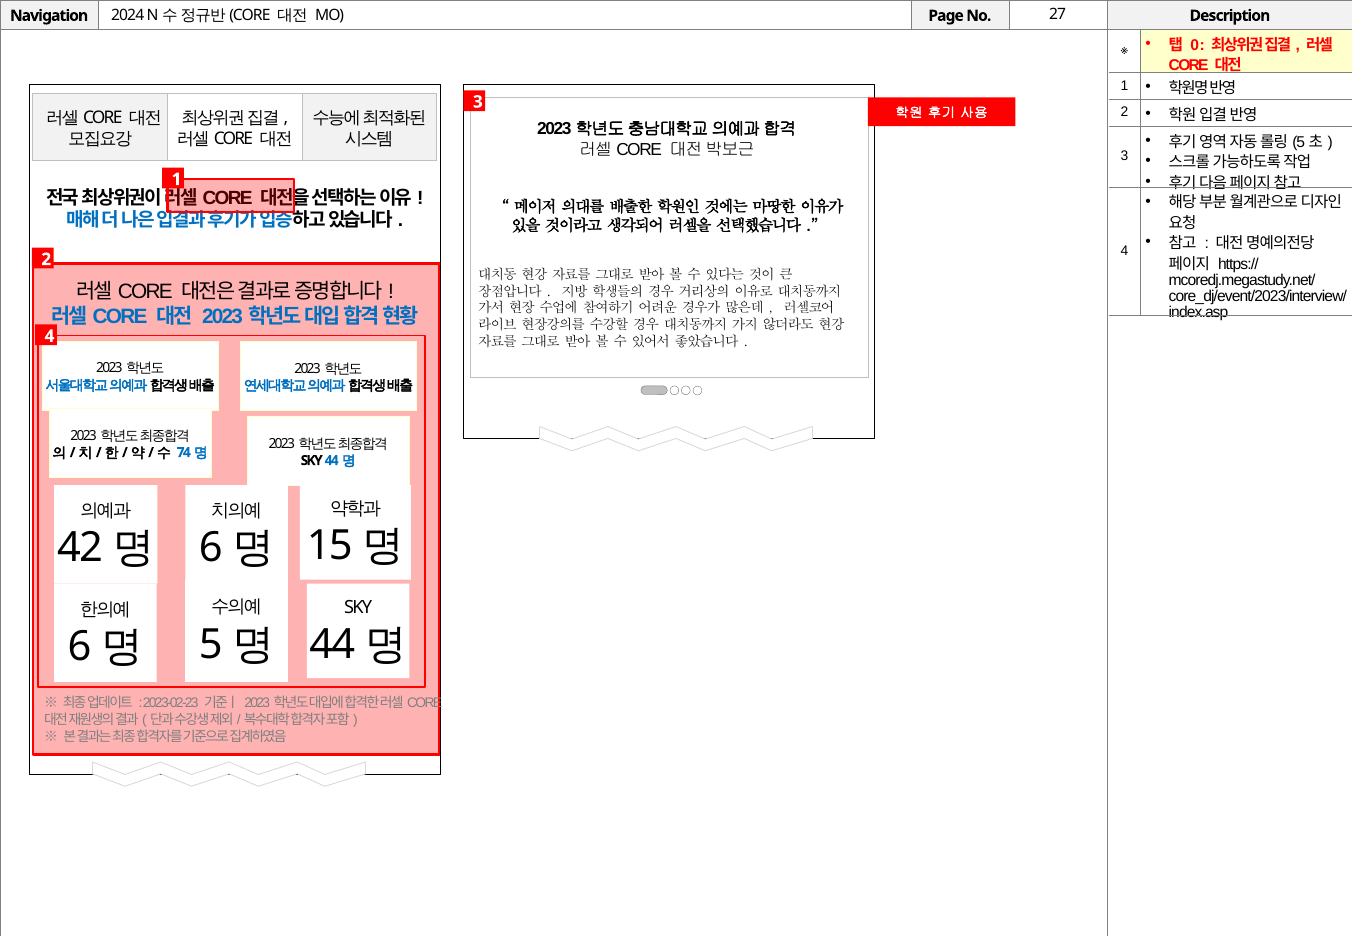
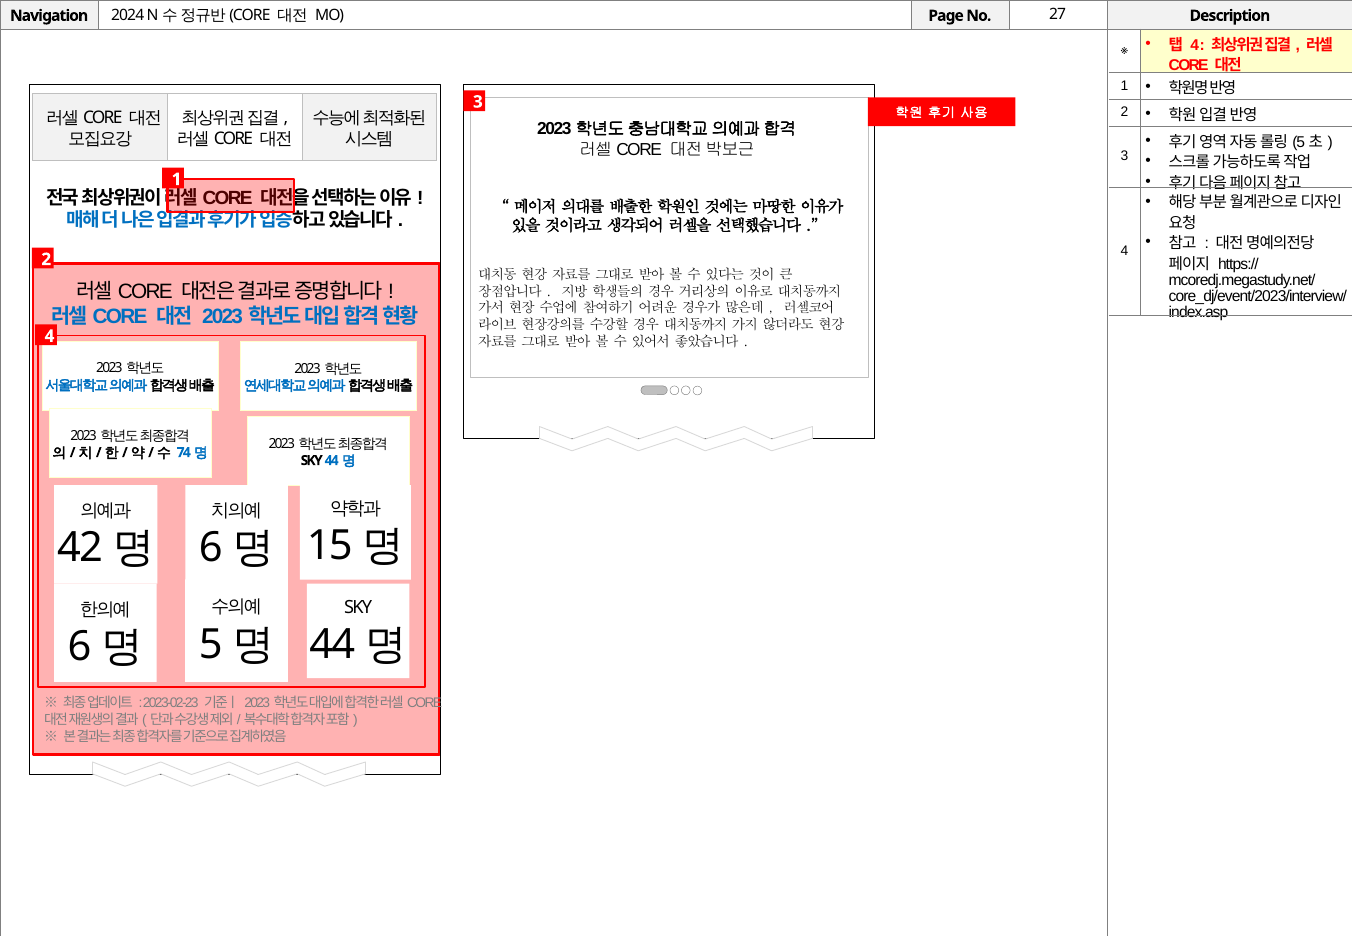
0: 0 -> 4 (1195, 45)
